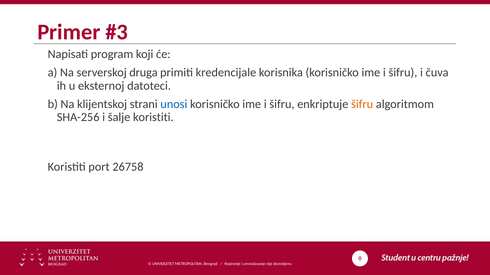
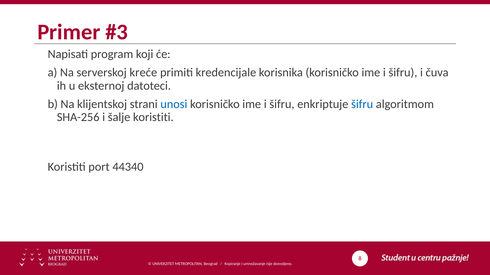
druga: druga -> kreće (143, 73)
šifru colour: orange -> blue (362, 104)
26758: 26758 -> 44340 (128, 167)
